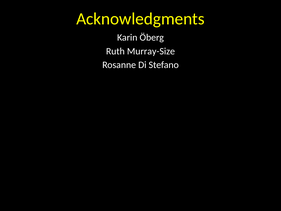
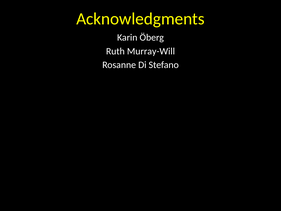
Murray-Size: Murray-Size -> Murray-Will (151, 51)
